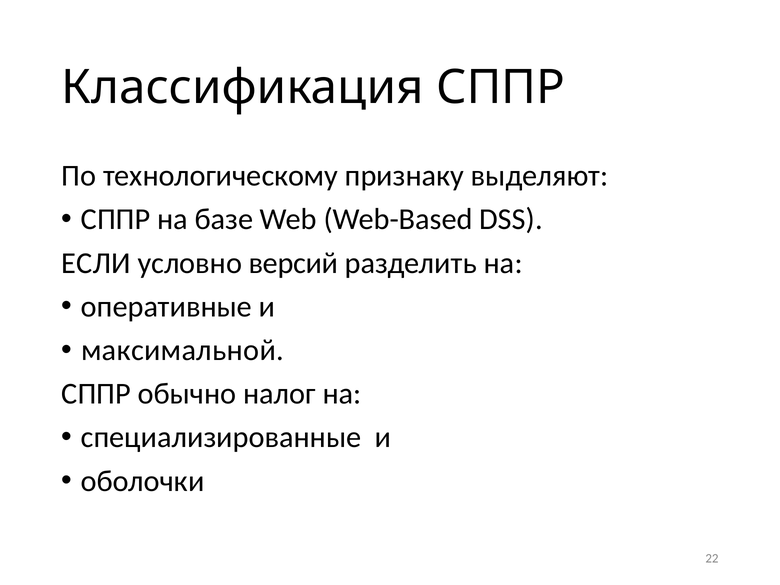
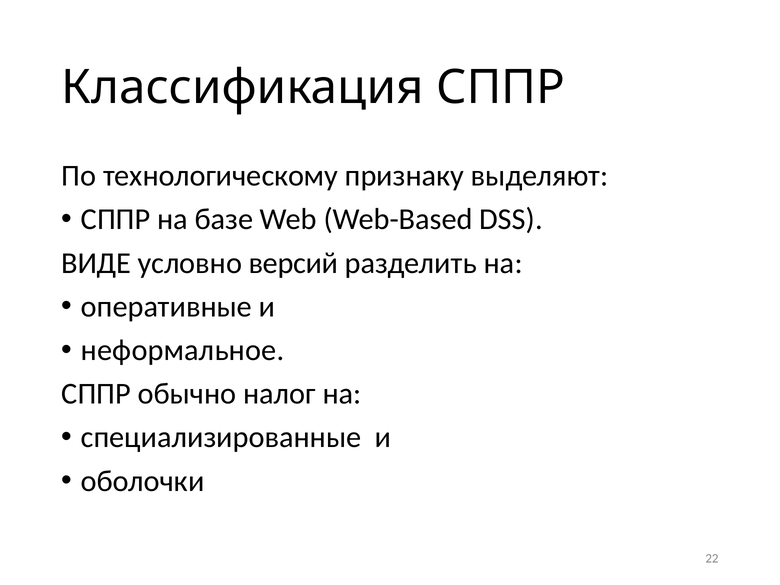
ЕСЛИ: ЕСЛИ -> ВИДЕ (96, 263)
максимальной: максимальной -> неформальное (183, 350)
